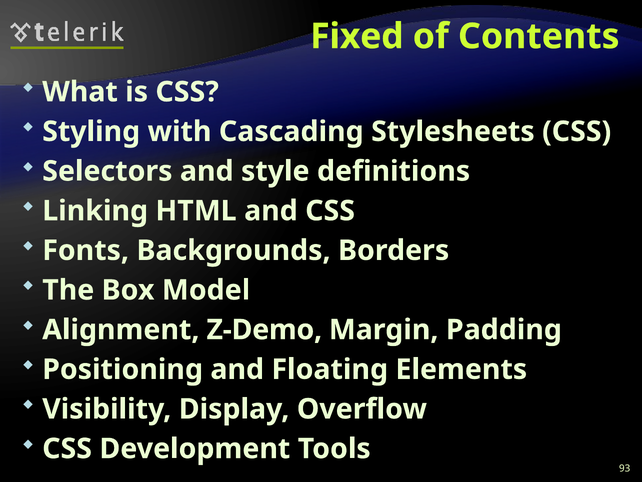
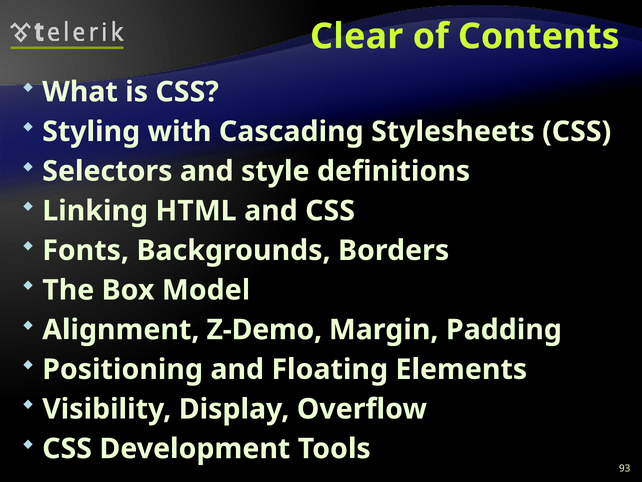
Fixed: Fixed -> Clear (357, 36)
